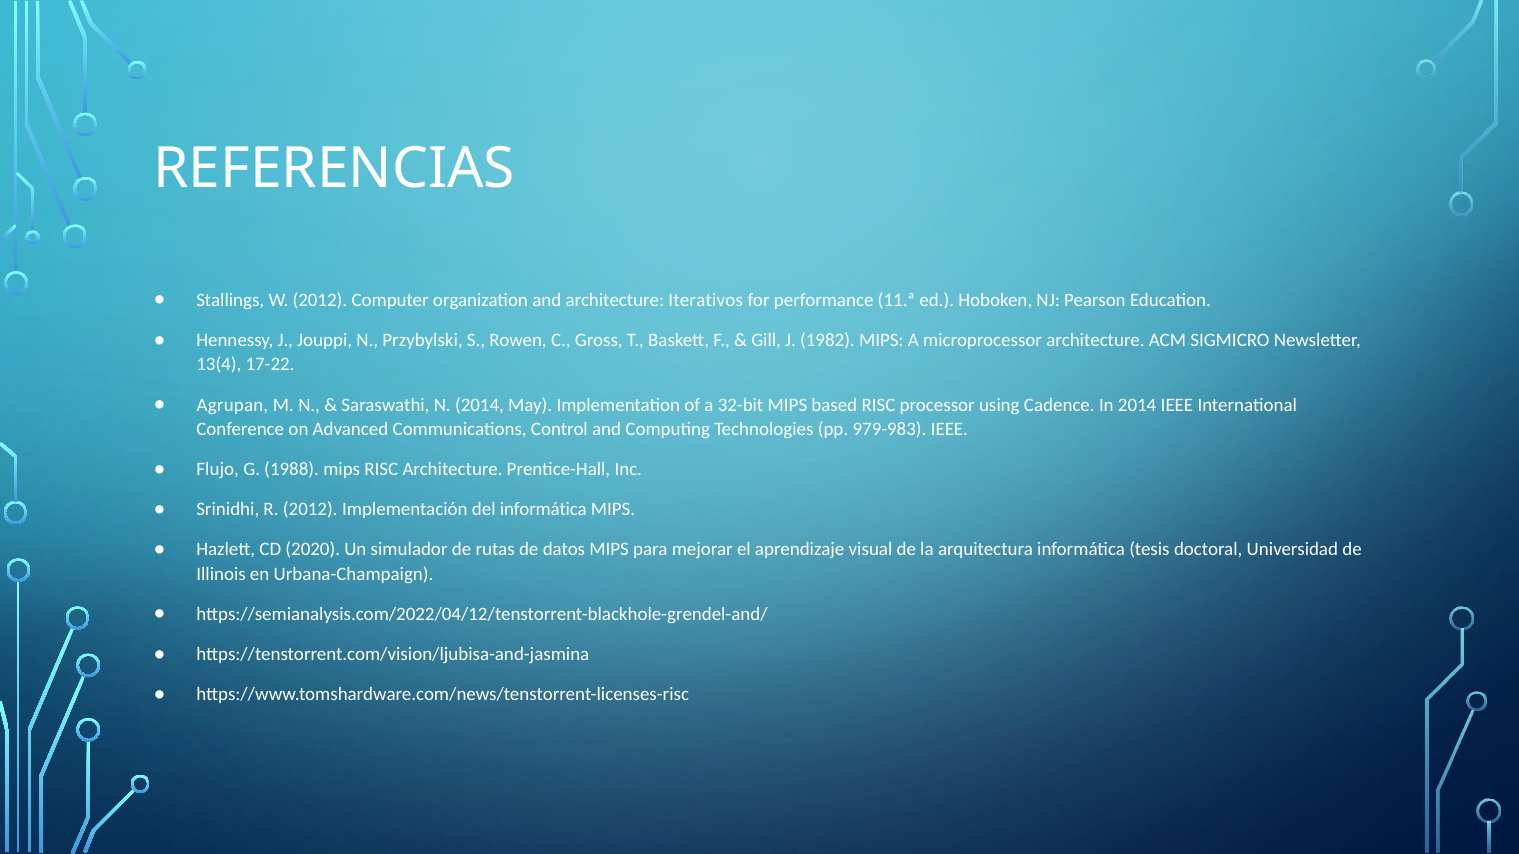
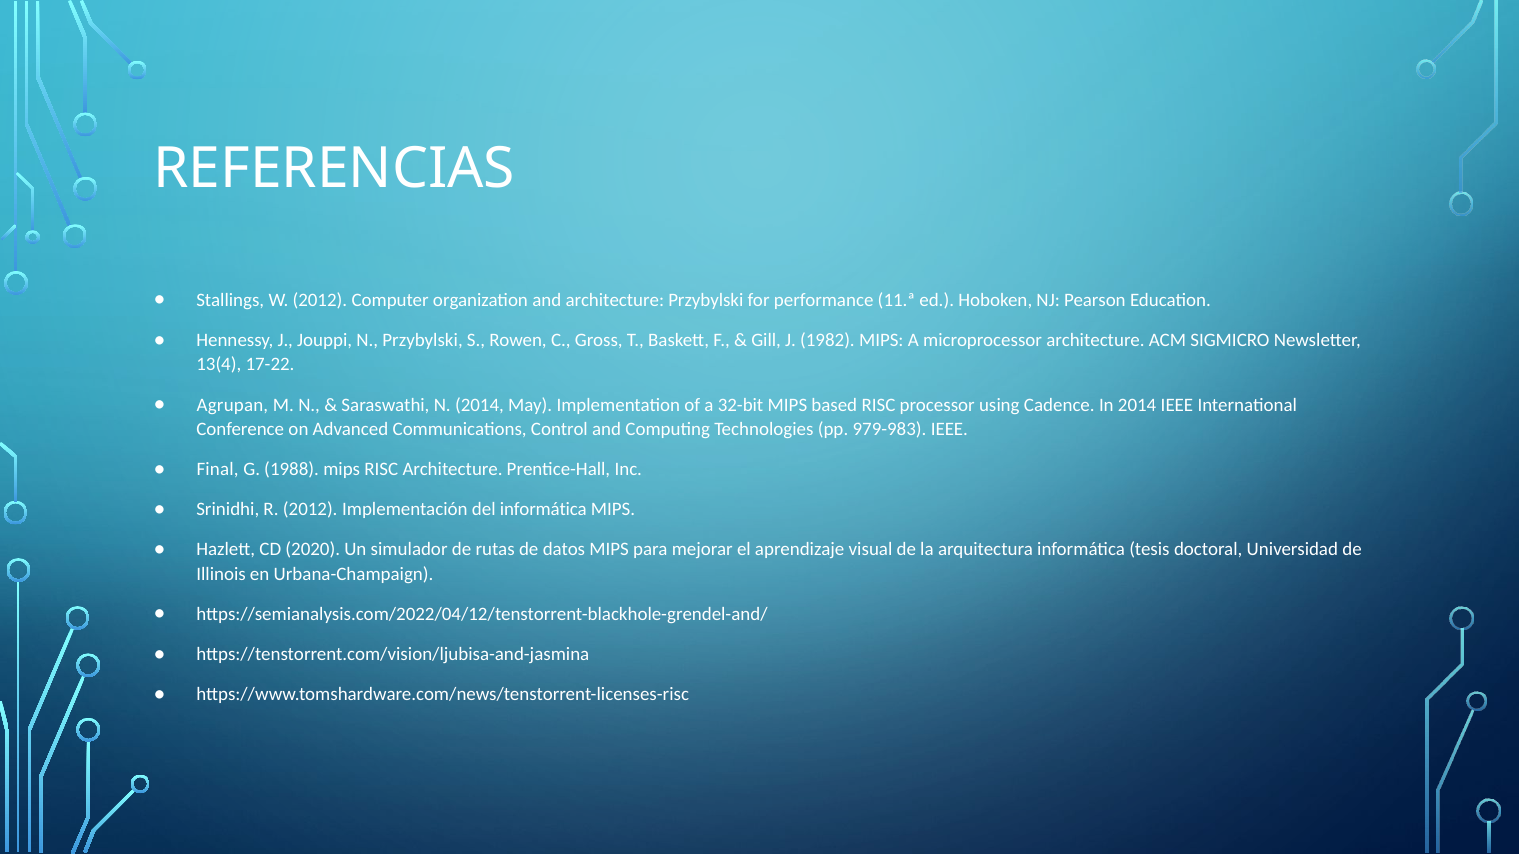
architecture Iterativos: Iterativos -> Przybylski (706, 300)
Flujo: Flujo -> Final (218, 470)
